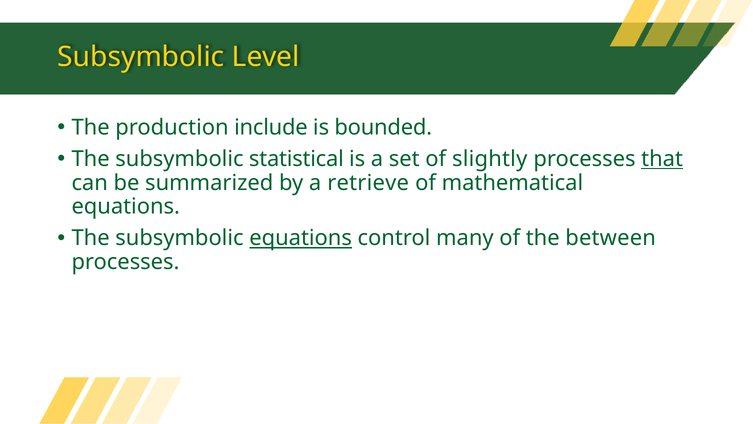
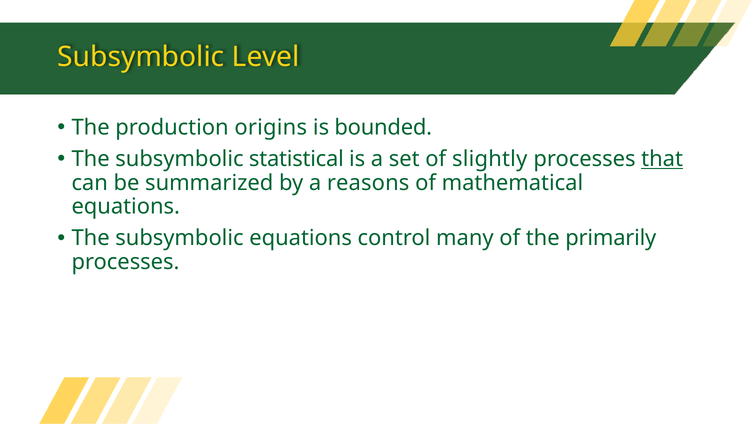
include: include -> origins (271, 127)
retrieve: retrieve -> reasons (368, 183)
equations underline: present -> none (301, 238)
between: between -> primarily (611, 238)
